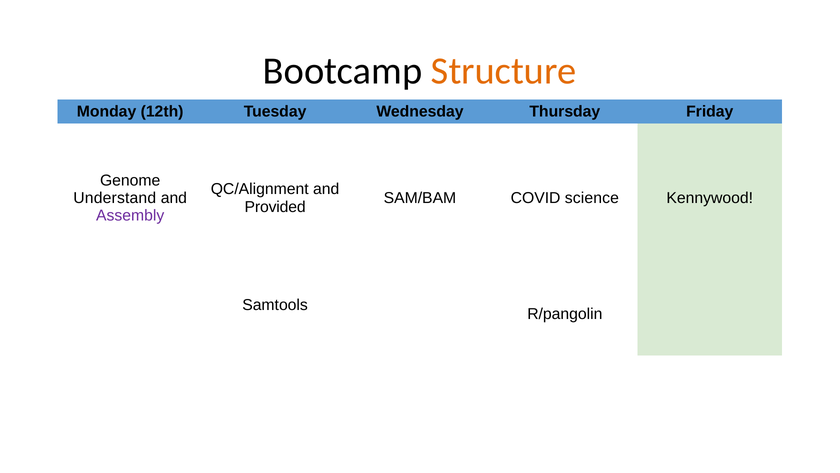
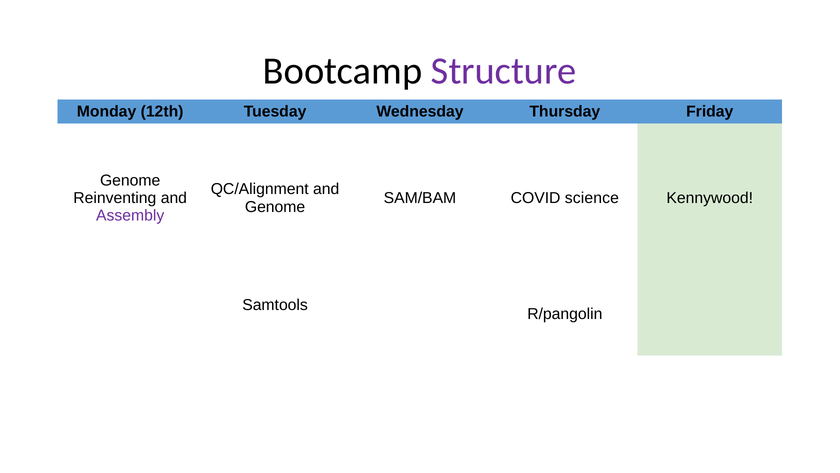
Structure colour: orange -> purple (504, 71)
Understand: Understand -> Reinventing (115, 198)
Provided: Provided -> Genome (275, 207)
